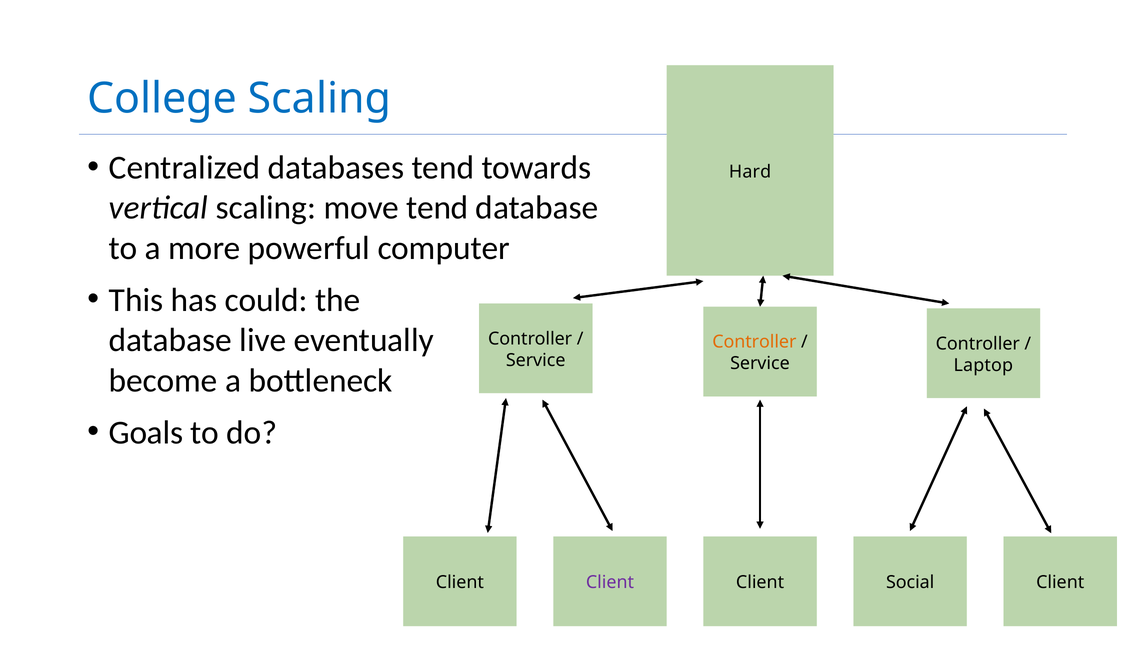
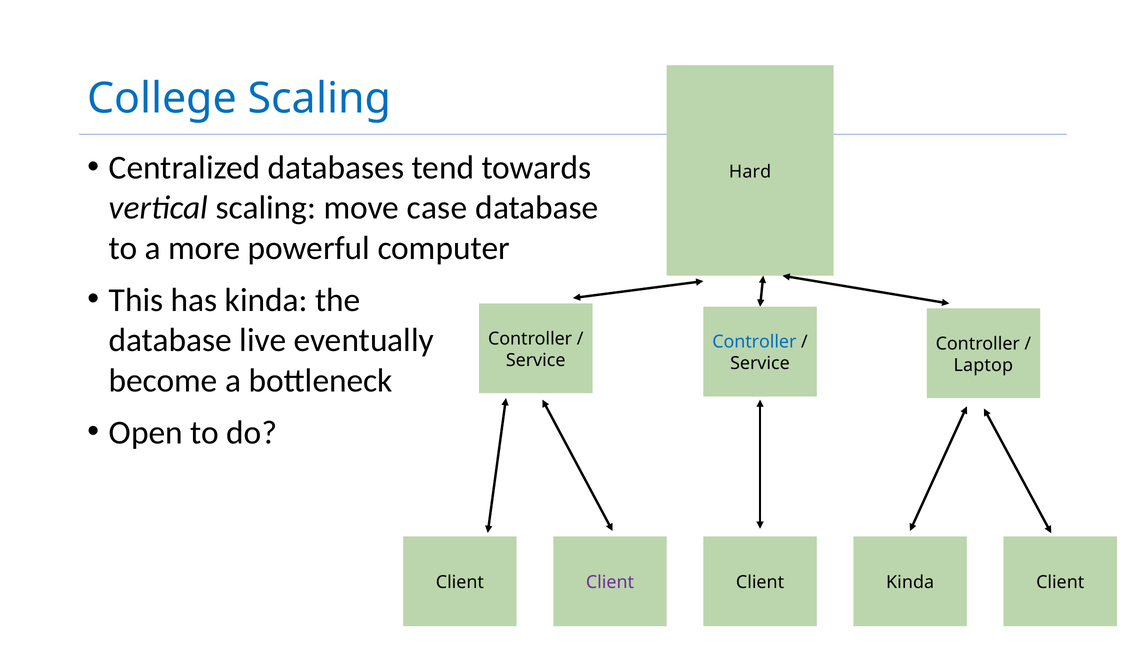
move tend: tend -> case (437, 208)
has could: could -> kinda (266, 300)
Controller colour: orange -> blue (754, 342)
Goals: Goals -> Open (146, 432)
Client Social: Social -> Kinda (910, 582)
